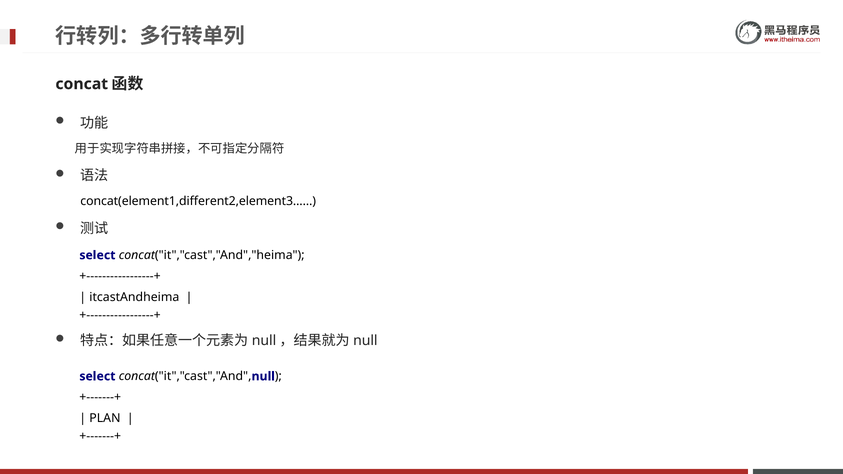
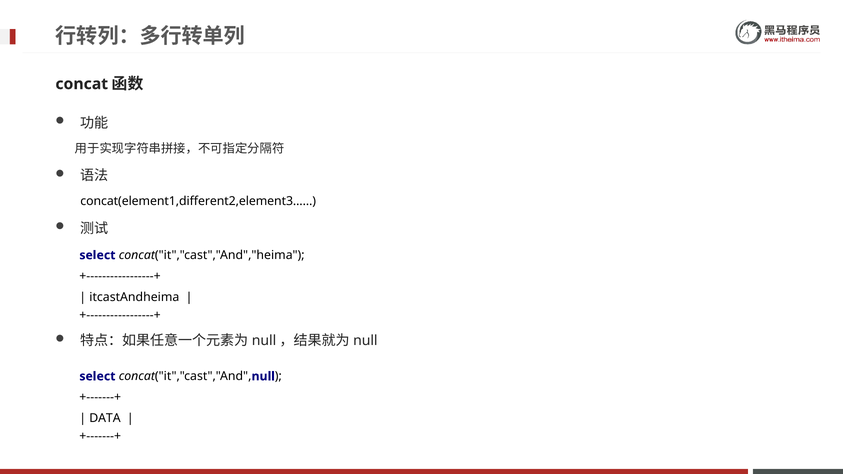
PLAN: PLAN -> DATA (105, 419)
